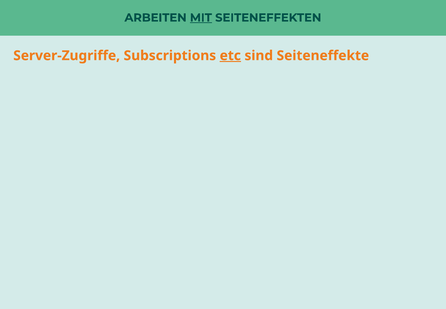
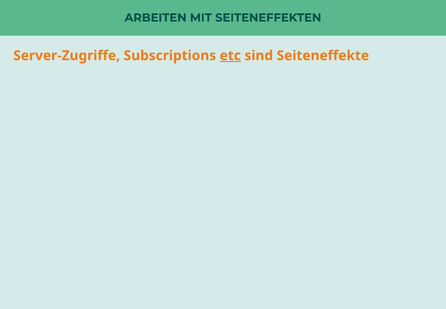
MIT underline: present -> none (201, 18)
